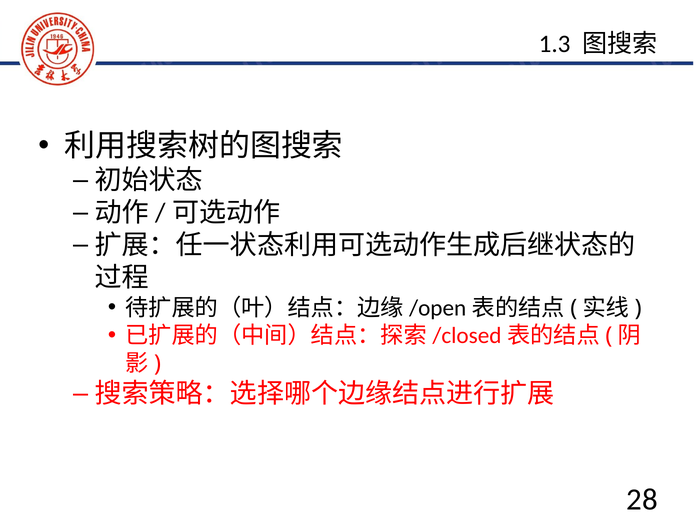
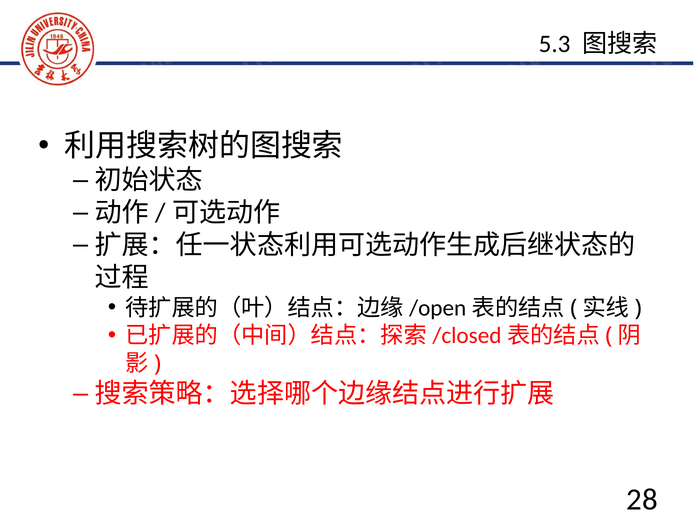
1.3: 1.3 -> 5.3 (555, 44)
